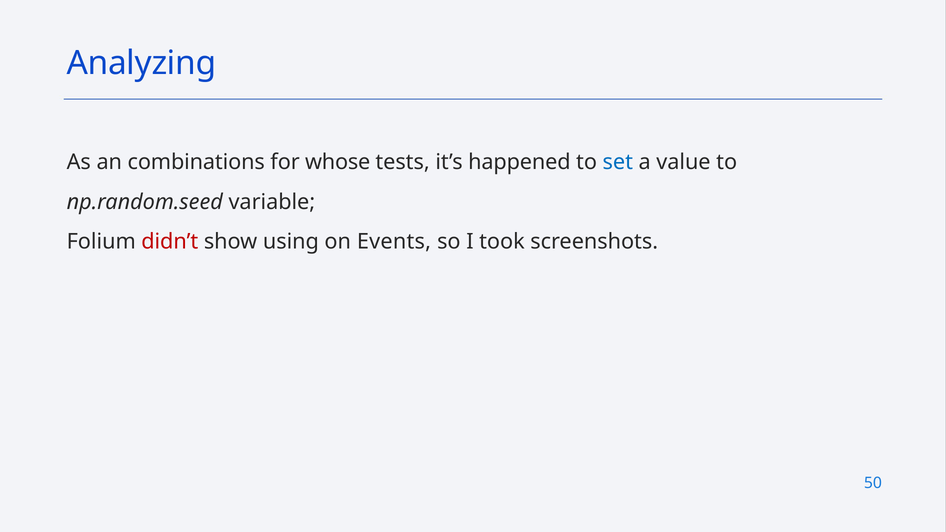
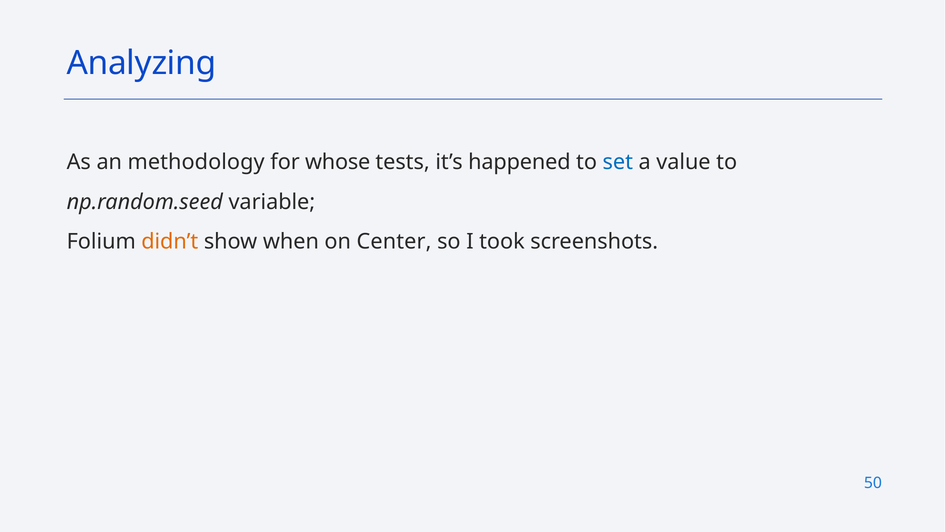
combinations: combinations -> methodology (196, 162)
didn’t colour: red -> orange (170, 242)
using: using -> when (291, 242)
Events: Events -> Center (394, 242)
